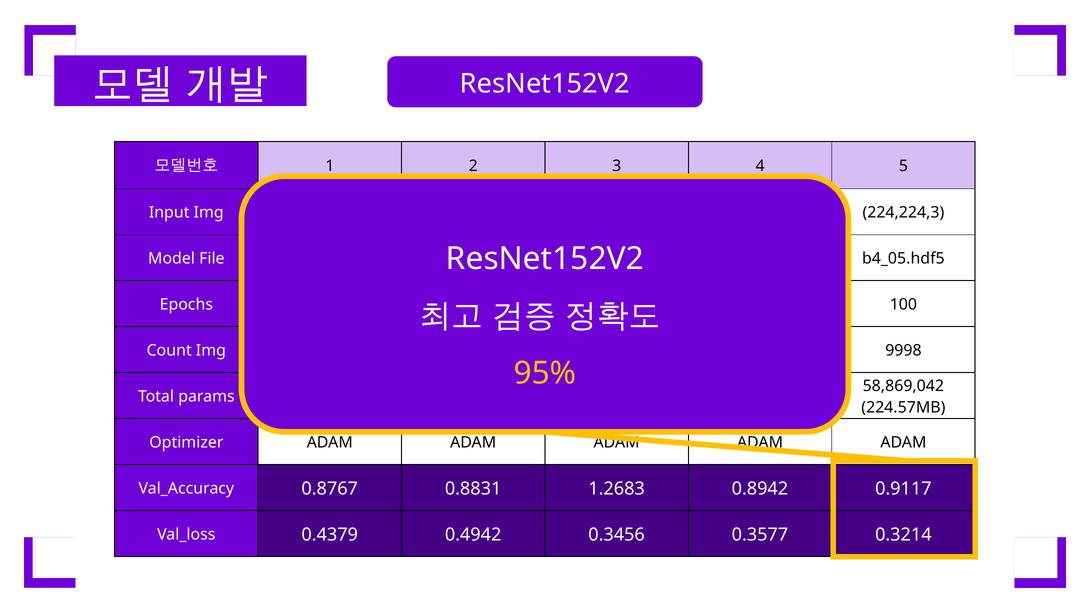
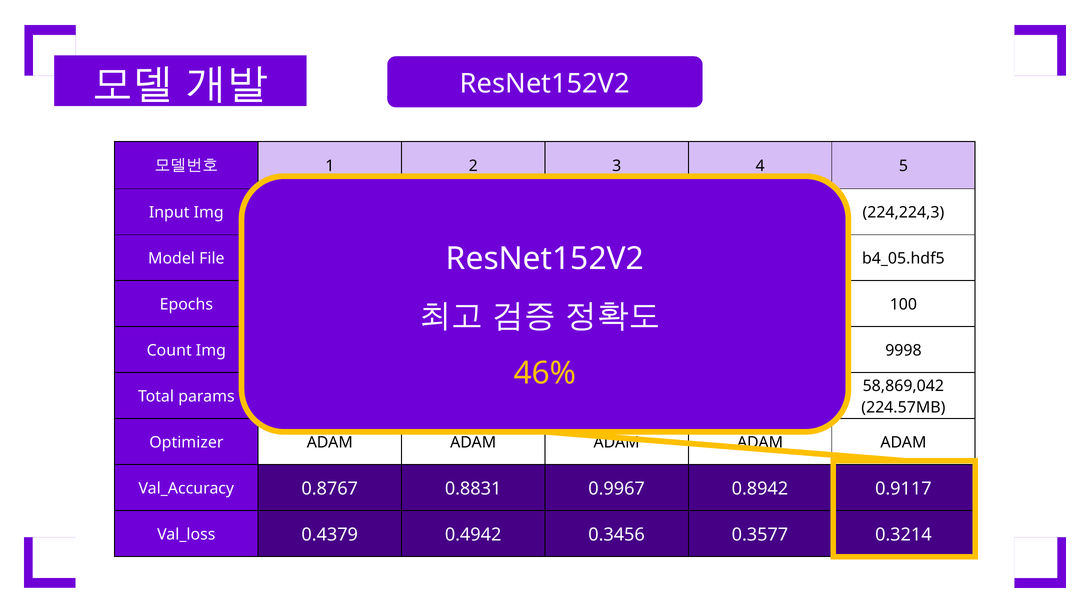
95%: 95% -> 46% (545, 373)
1.2683: 1.2683 -> 0.9967 (617, 489)
